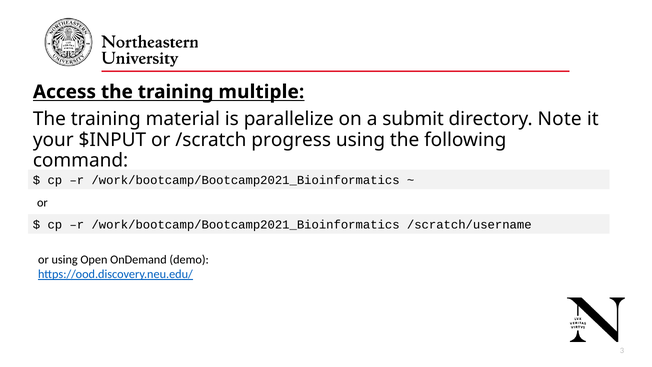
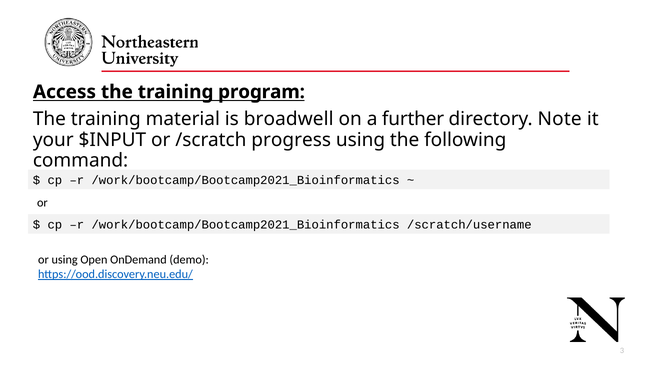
multiple: multiple -> program (262, 92)
parallelize: parallelize -> broadwell (289, 119)
submit: submit -> further (413, 119)
